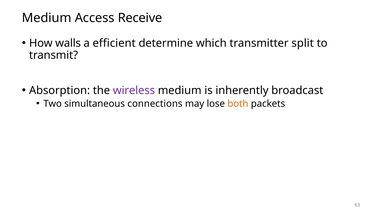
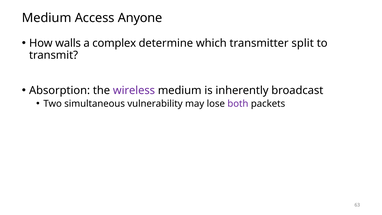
Receive: Receive -> Anyone (140, 18)
efficient: efficient -> complex (114, 43)
connections: connections -> vulnerability (155, 104)
both colour: orange -> purple (238, 104)
